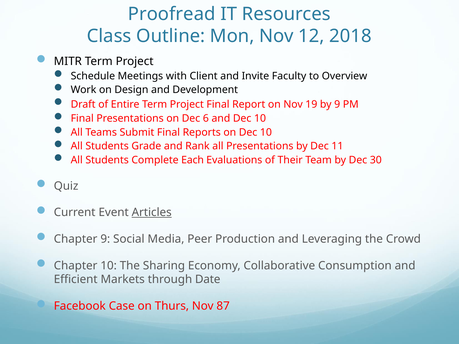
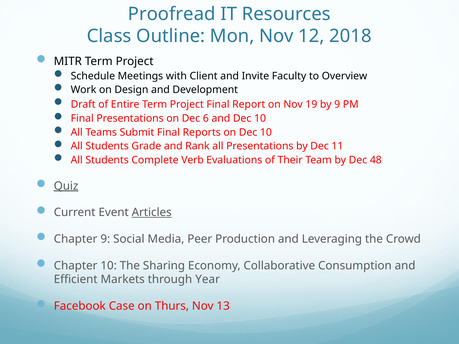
Each: Each -> Verb (193, 160)
30: 30 -> 48 (376, 160)
Quiz underline: none -> present (66, 186)
Date: Date -> Year (208, 280)
87: 87 -> 13 (223, 306)
